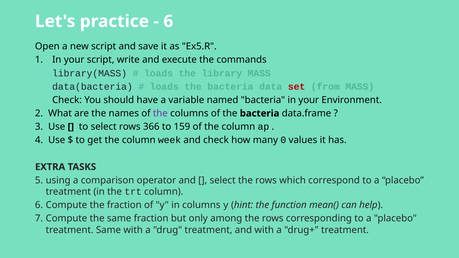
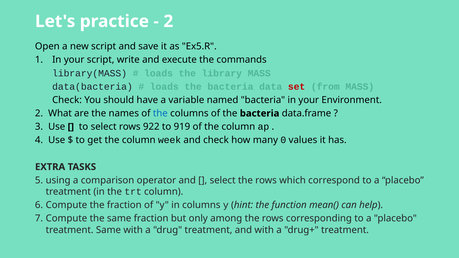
6: 6 -> 2 (168, 21)
the colour: purple -> blue (160, 113)
366: 366 -> 922 (151, 127)
159: 159 -> 919 (182, 127)
